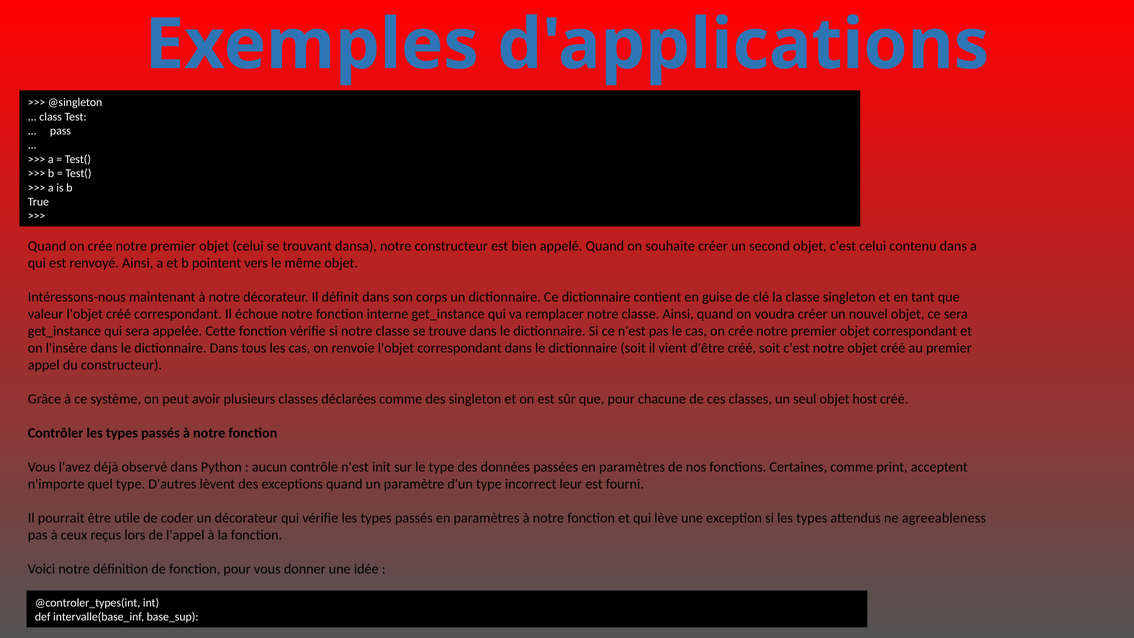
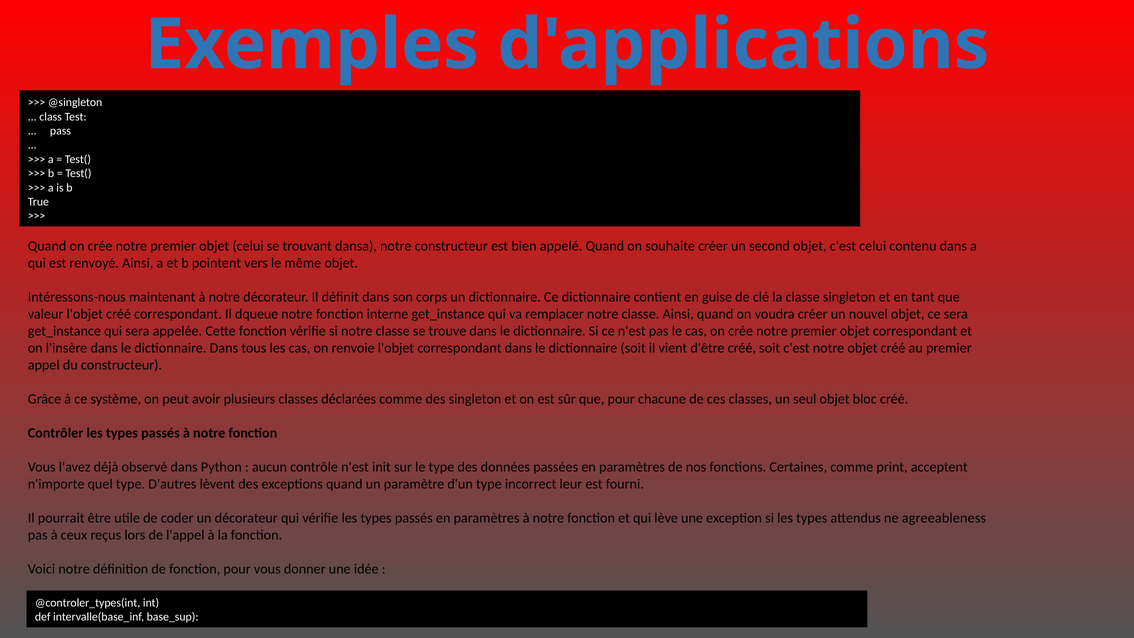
échoue: échoue -> dqueue (257, 314)
host: host -> bloc (865, 399)
